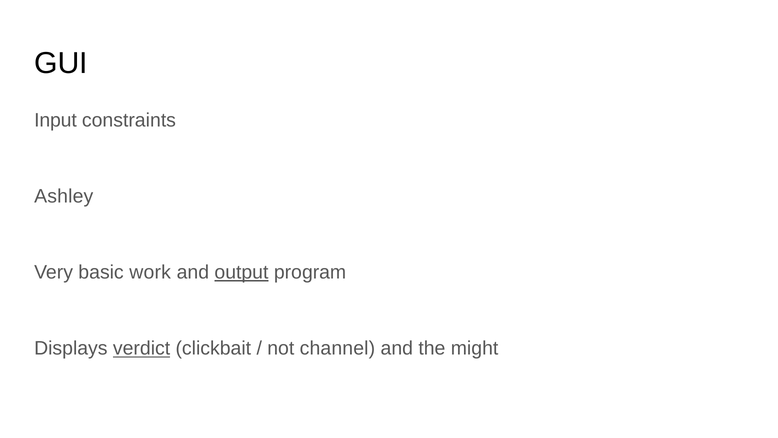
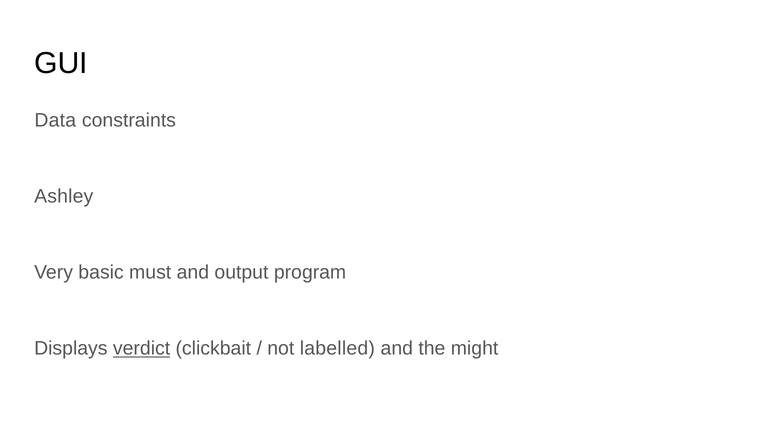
Input: Input -> Data (55, 120)
work: work -> must (150, 272)
output underline: present -> none (241, 272)
channel: channel -> labelled (337, 348)
